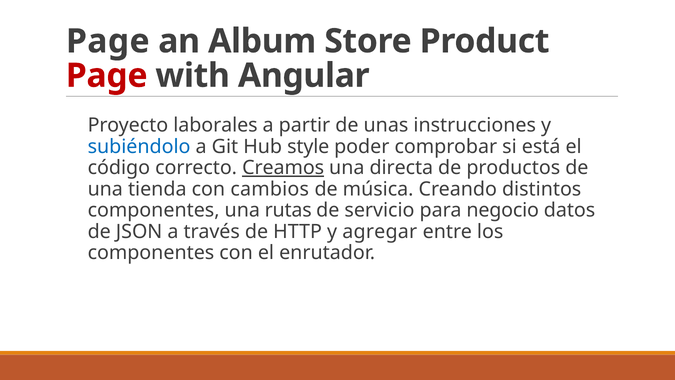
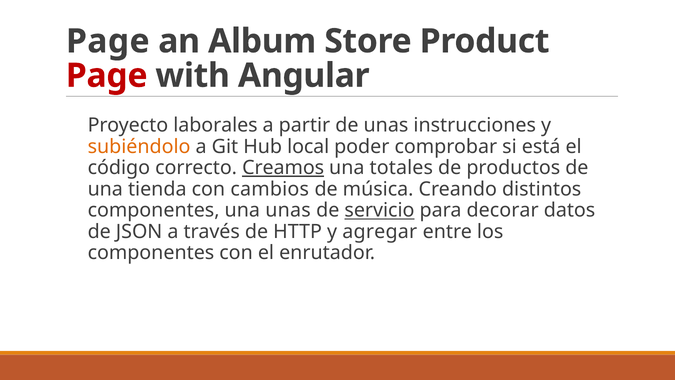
subiéndolo colour: blue -> orange (139, 146)
style: style -> local (308, 146)
directa: directa -> totales (401, 168)
una rutas: rutas -> unas (288, 210)
servicio underline: none -> present (379, 210)
negocio: negocio -> decorar (503, 210)
